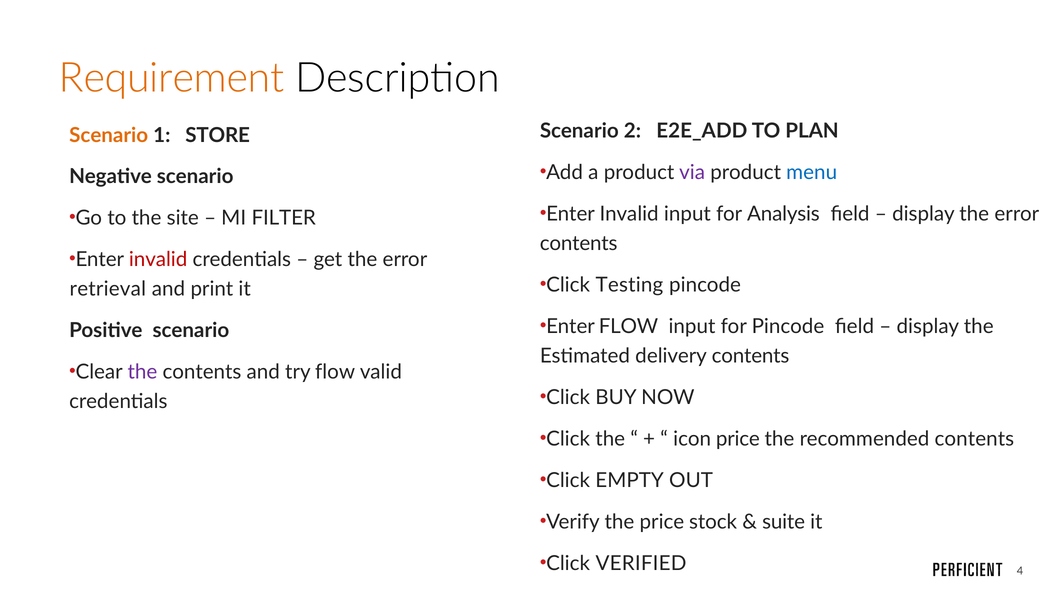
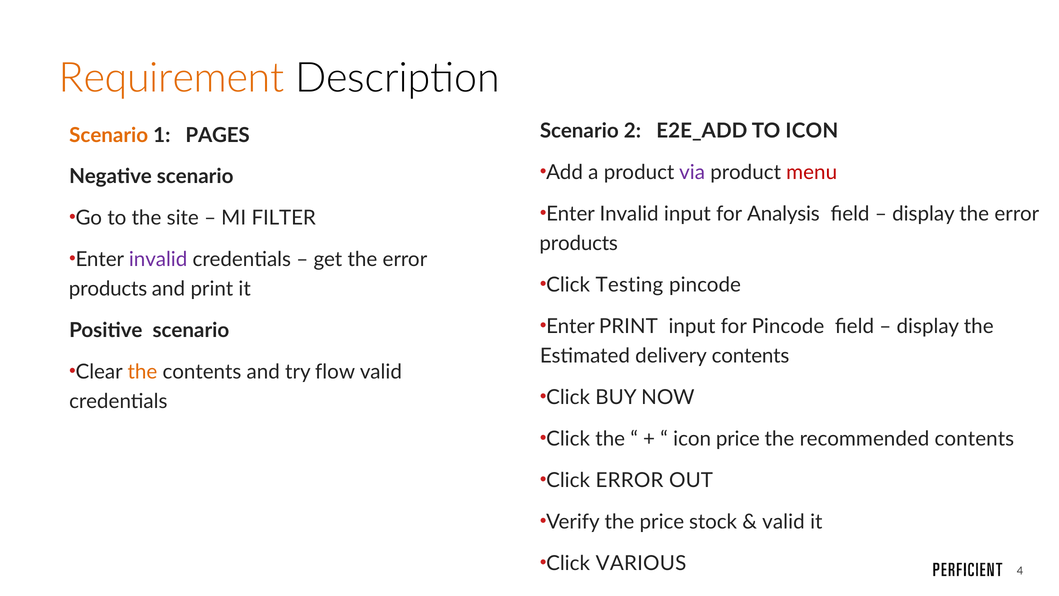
TO PLAN: PLAN -> ICON (812, 131)
STORE: STORE -> PAGES (218, 135)
menu colour: blue -> red (812, 172)
contents: contents -> products (579, 243)
invalid colour: red -> purple (158, 259)
retrieval: retrieval -> products (108, 289)
Enter FLOW: FLOW -> PRINT (628, 326)
the colour: purple -> orange (142, 372)
Click EMPTY: EMPTY -> ERROR (630, 480)
suite: suite -> valid (783, 522)
VERIFIED: VERIFIED -> VARIOUS (641, 563)
